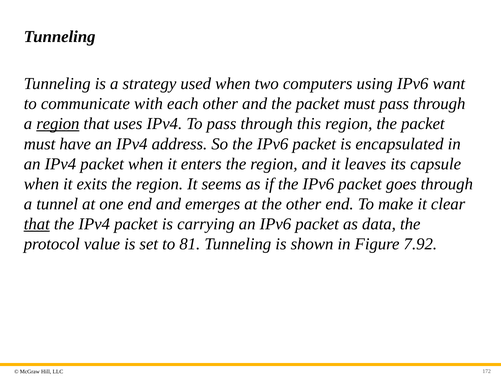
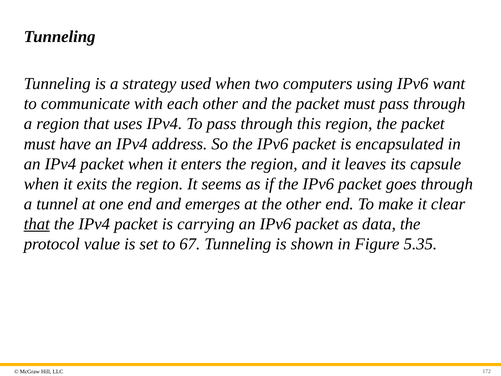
region underline: present -> none (58, 124)
81: 81 -> 67 (190, 244)
7.92: 7.92 -> 5.35 (420, 244)
